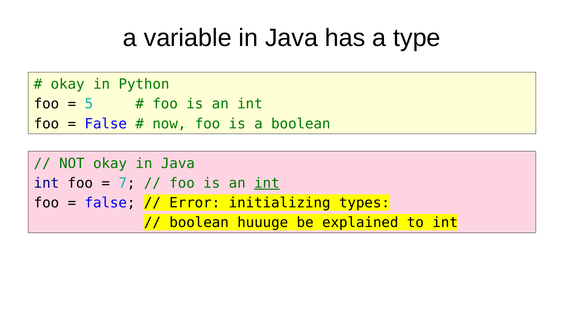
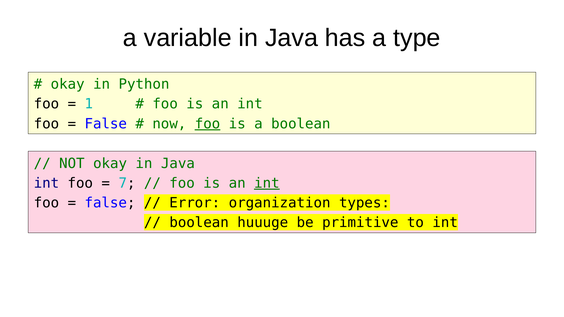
5: 5 -> 1 (89, 104)
foo underline: none -> present (208, 124)
initializing: initializing -> organization (280, 203)
explained: explained -> primitive (360, 223)
